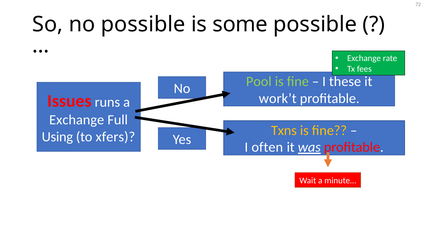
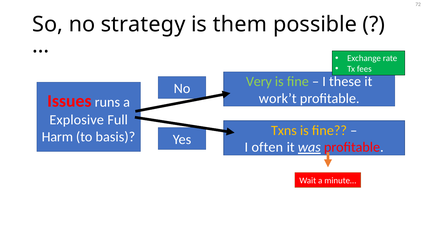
no possible: possible -> strategy (143, 24)
some: some -> them (240, 24)
Pool: Pool -> Very (259, 82)
Exchange: Exchange -> Explosive (77, 120)
Using: Using -> Harm (57, 137)
xfers: xfers -> basis (115, 137)
